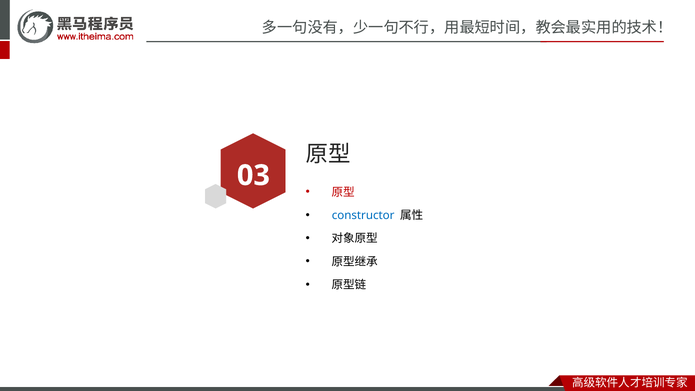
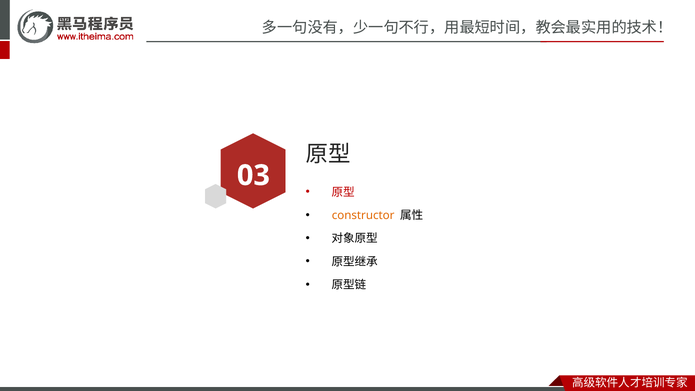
constructor colour: blue -> orange (363, 215)
